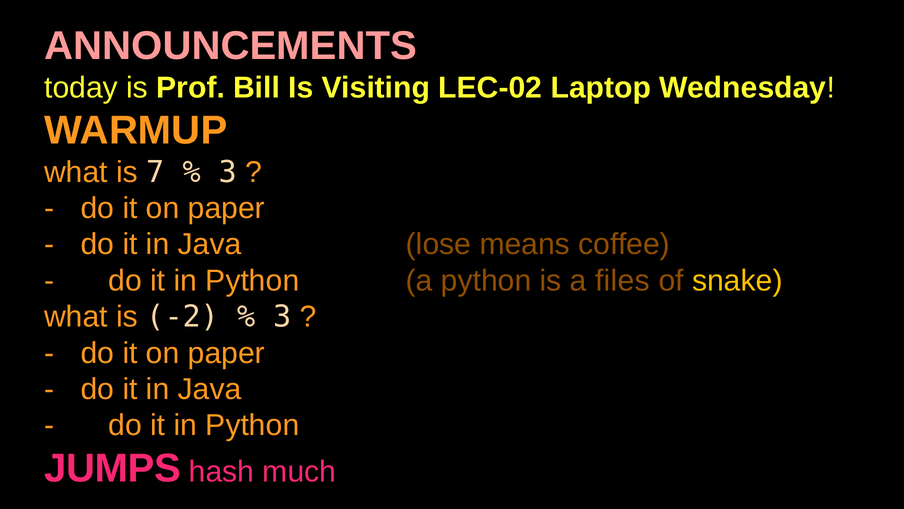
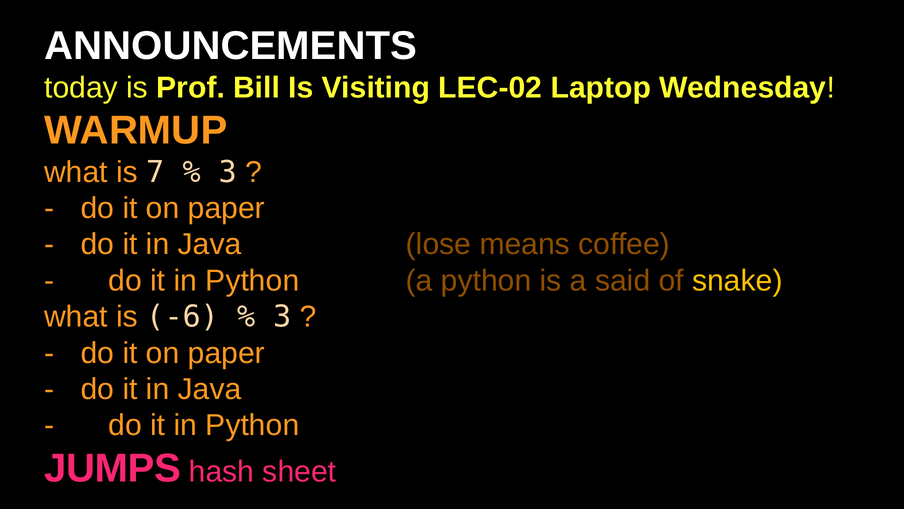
ANNOUNCEMENTS colour: pink -> white (231, 46)
files: files -> said (623, 280)
-2: -2 -> -6 (183, 317)
much: much -> sheet (299, 471)
